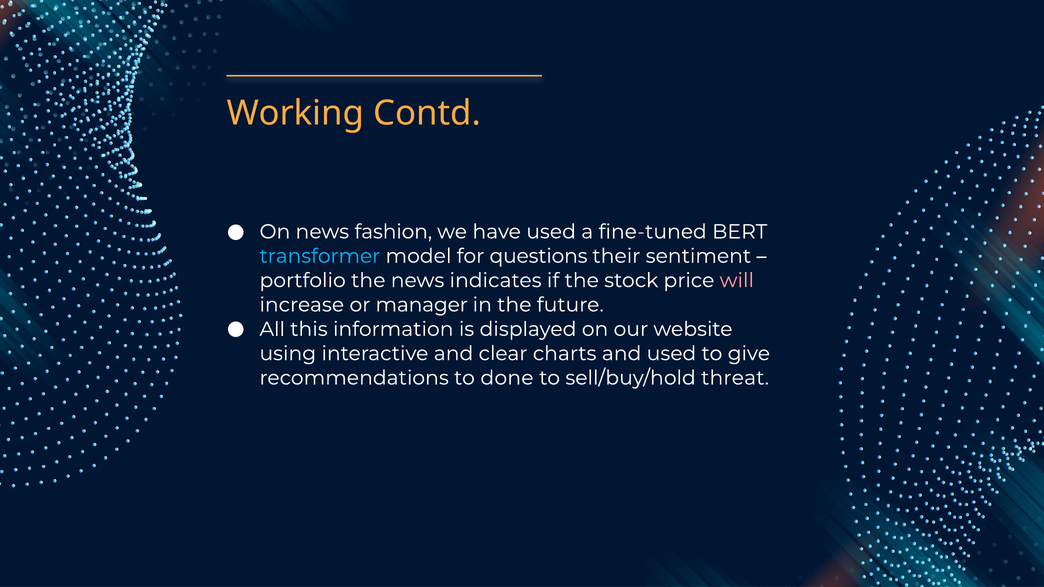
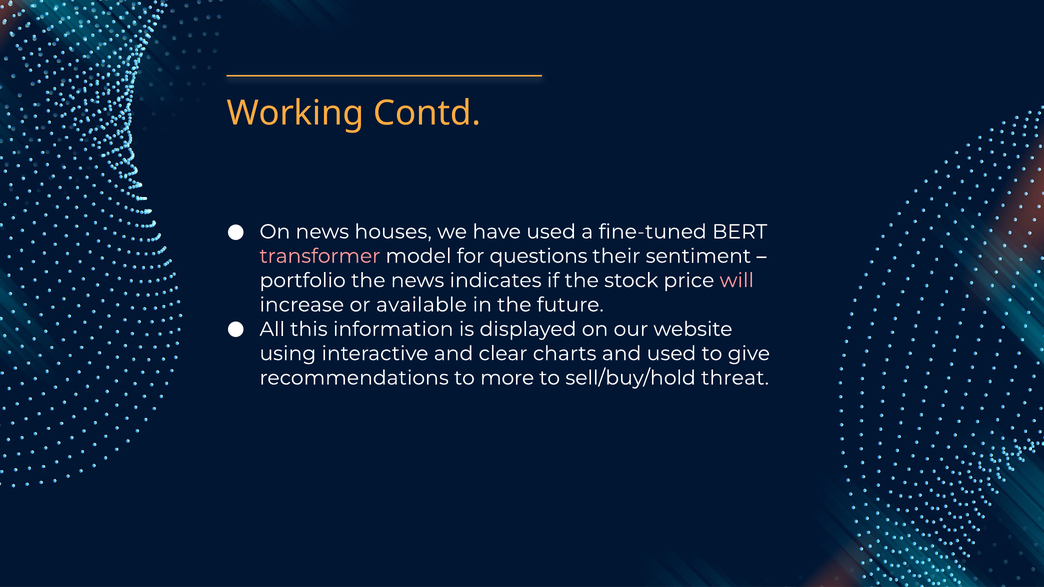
fashion: fashion -> houses (393, 232)
transformer colour: light blue -> pink (320, 256)
manager: manager -> available (421, 305)
done: done -> more (507, 378)
